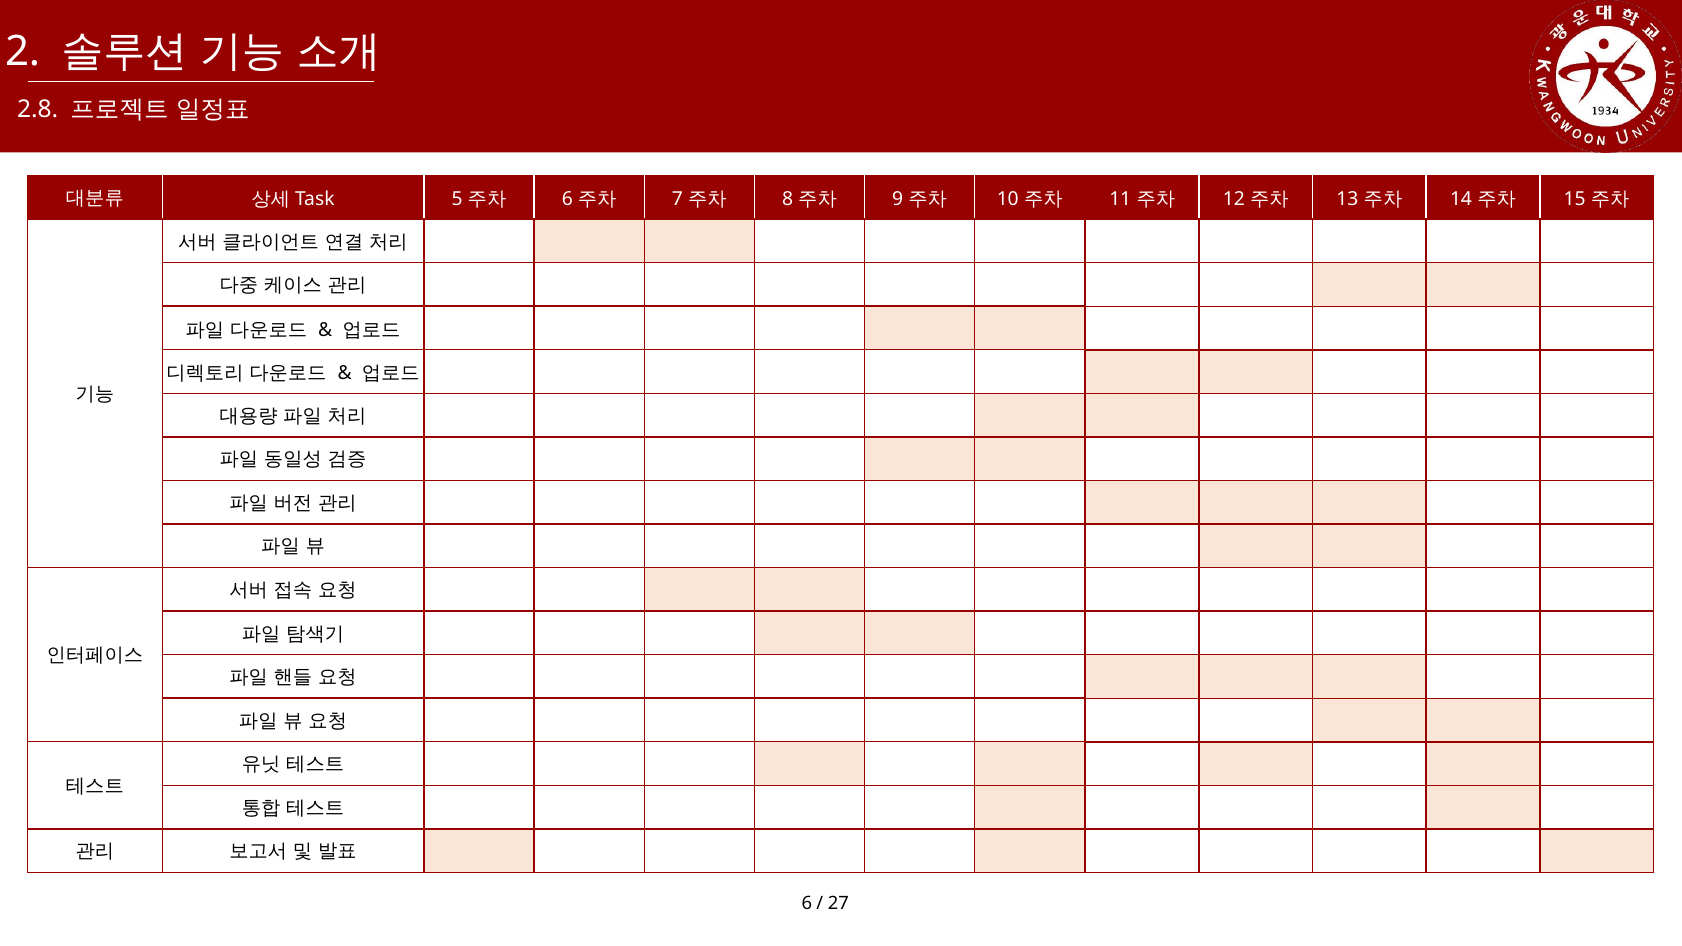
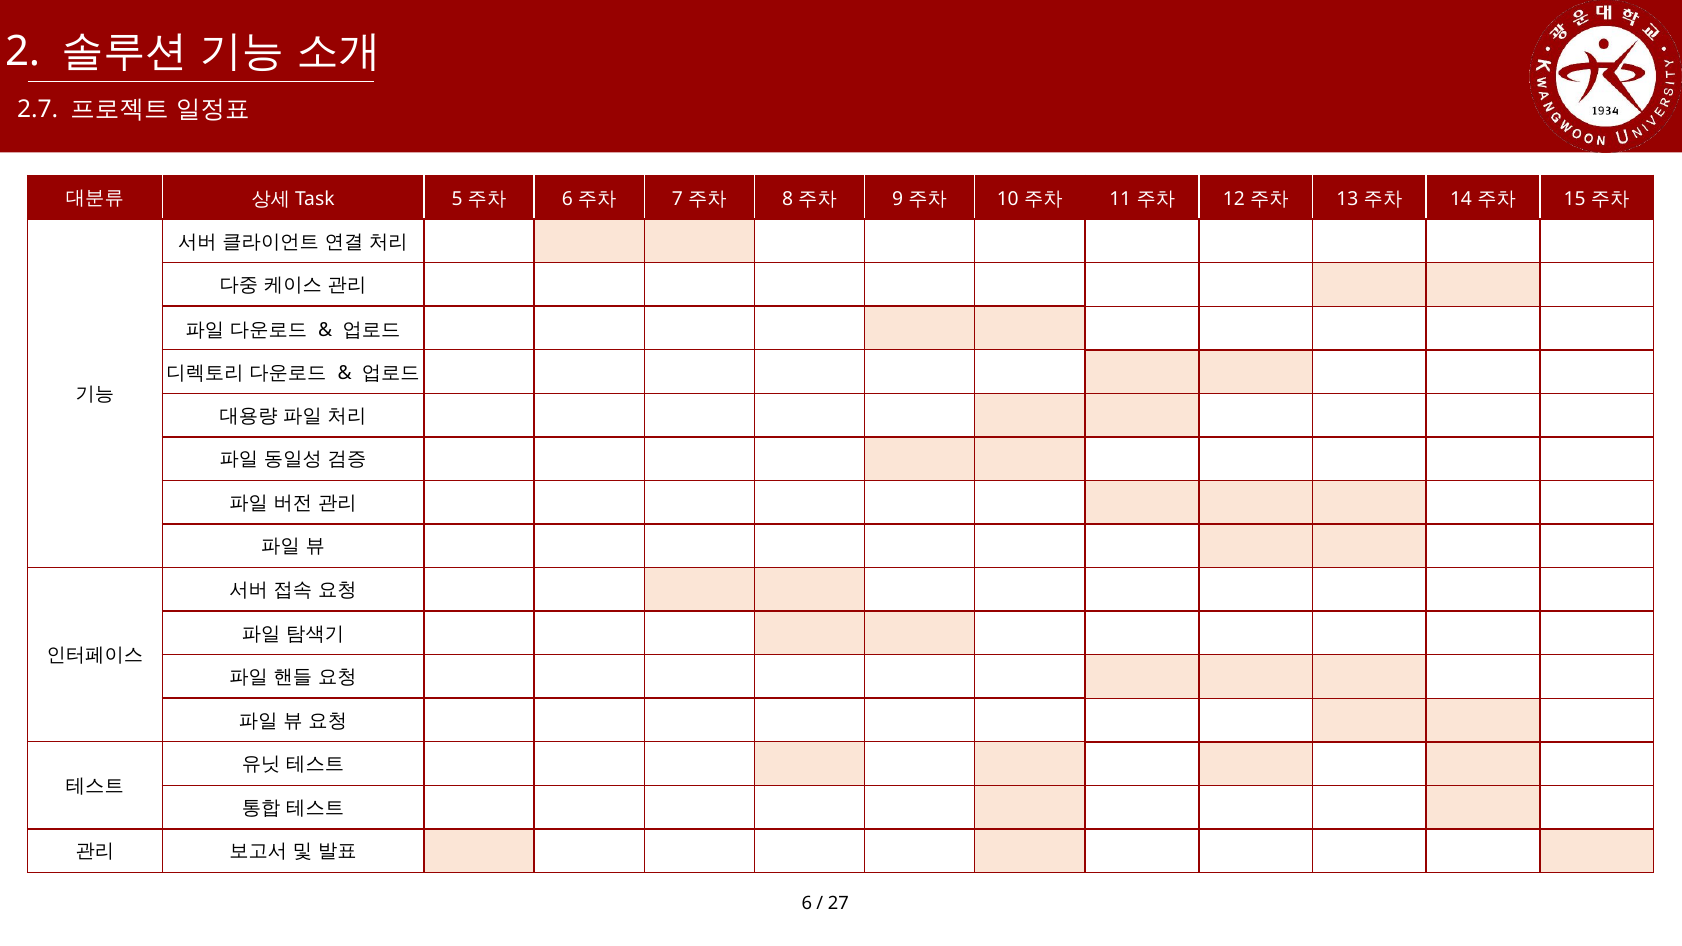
2.8: 2.8 -> 2.7 (38, 110)
